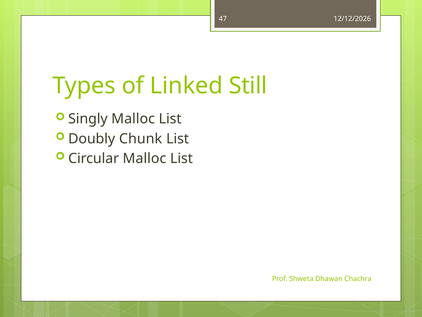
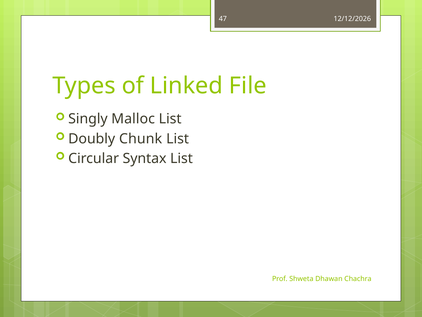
Still: Still -> File (248, 86)
Circular Malloc: Malloc -> Syntax (145, 158)
